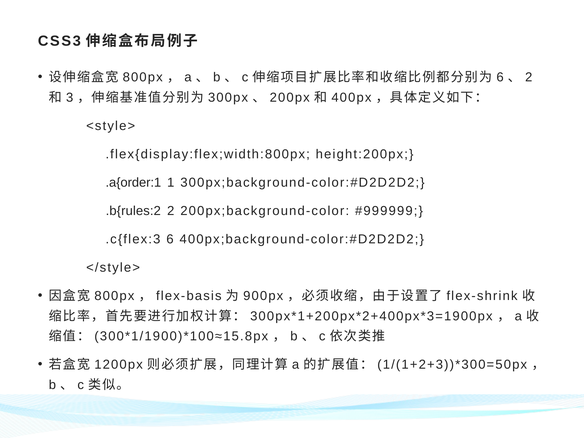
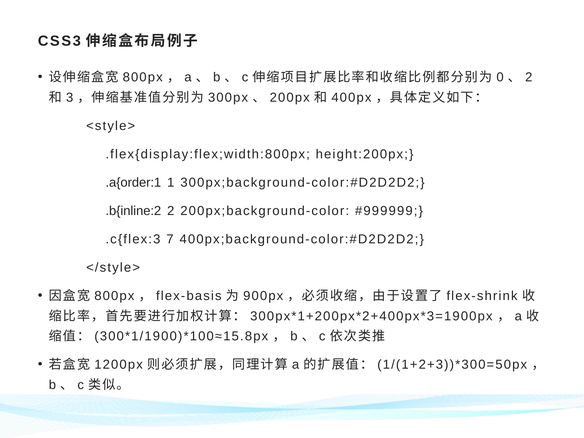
6: 6 -> 0 (500, 77)
.b{rules:2: .b{rules:2 -> .b{inline:2 (133, 211)
.c{flex:3 6: 6 -> 7 (170, 239)
